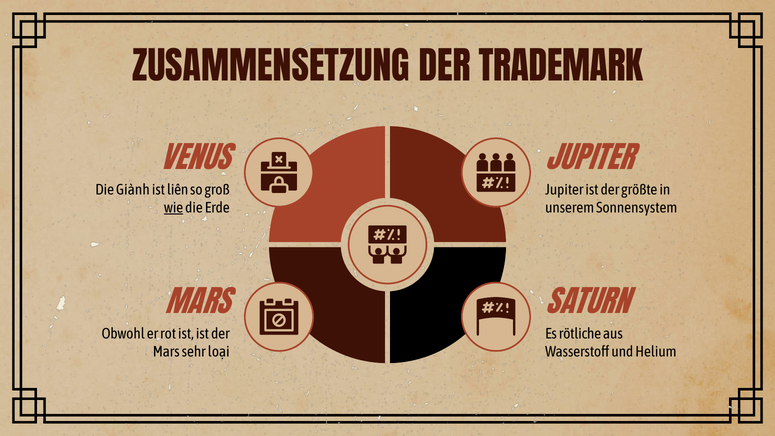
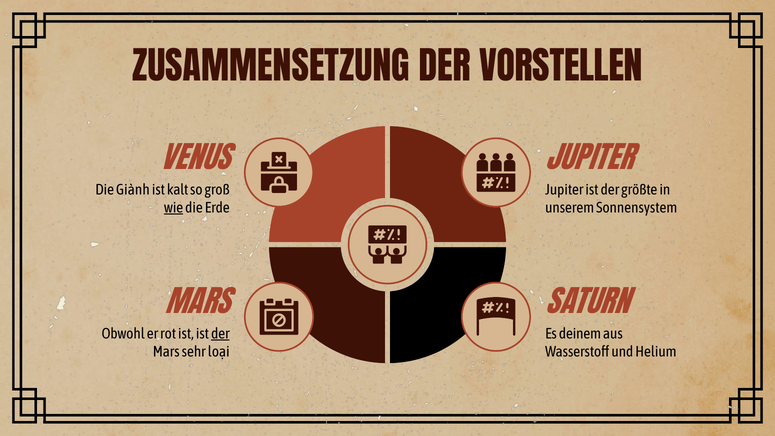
TRADEMARK: TRADEMARK -> VORSTELLEN (561, 69)
liên: liên -> kalt (178, 190)
der underline: none -> present (220, 334)
rötliche: rötliche -> deinem (580, 334)
